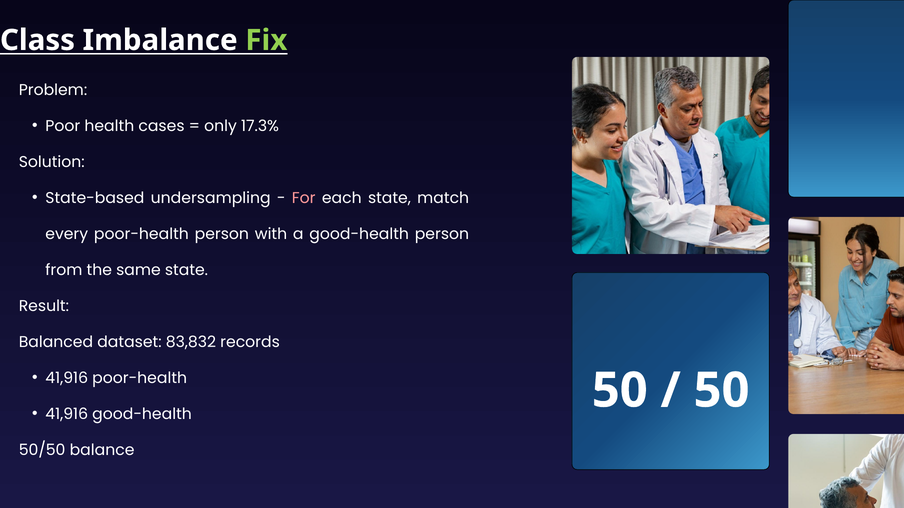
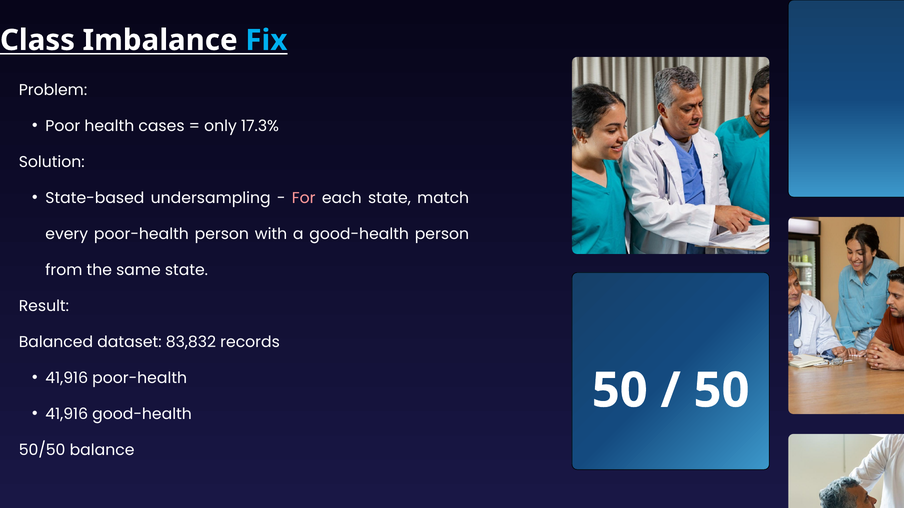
Fix colour: light green -> light blue (266, 40)
